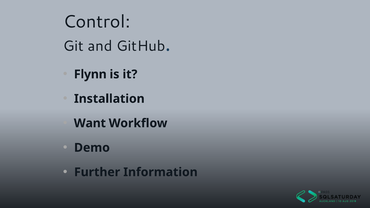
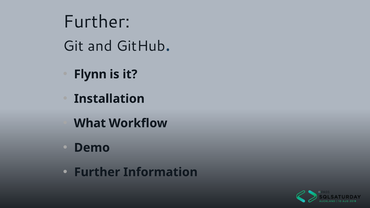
Control: Control -> Further (97, 22)
Want: Want -> What (90, 123)
